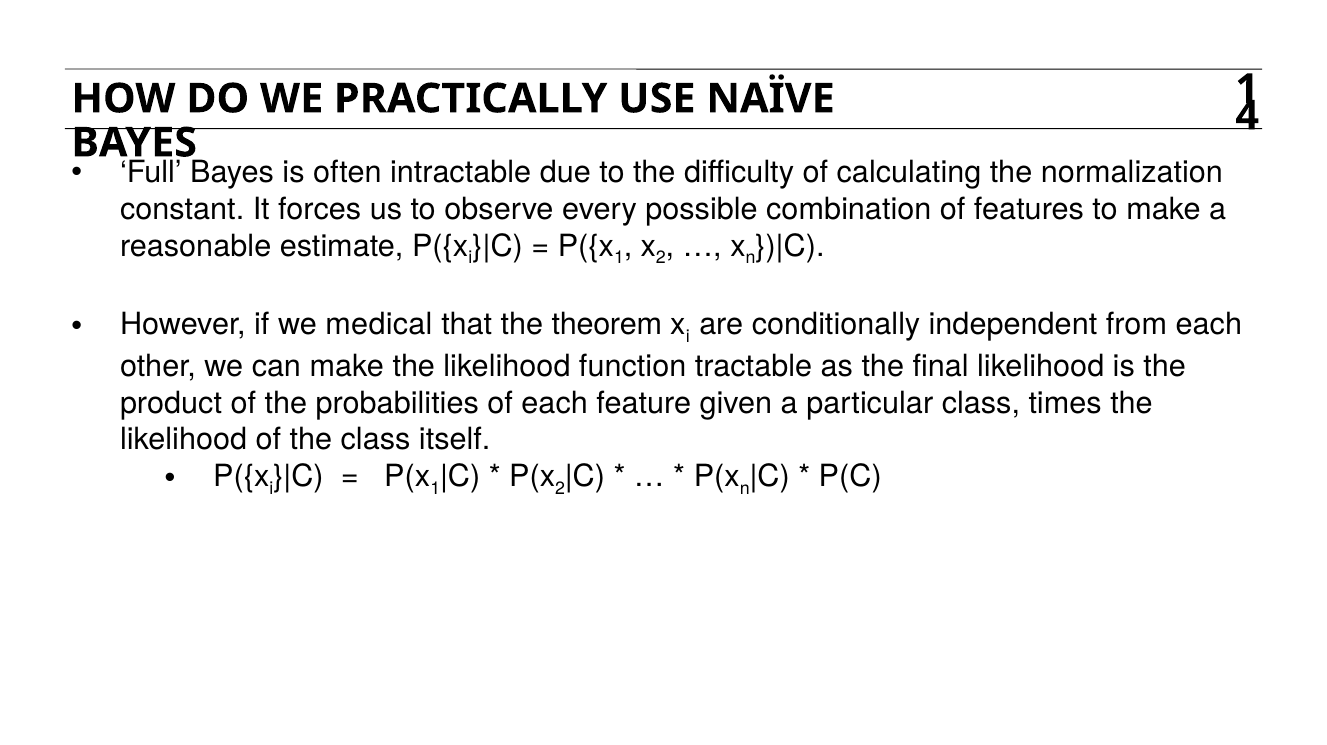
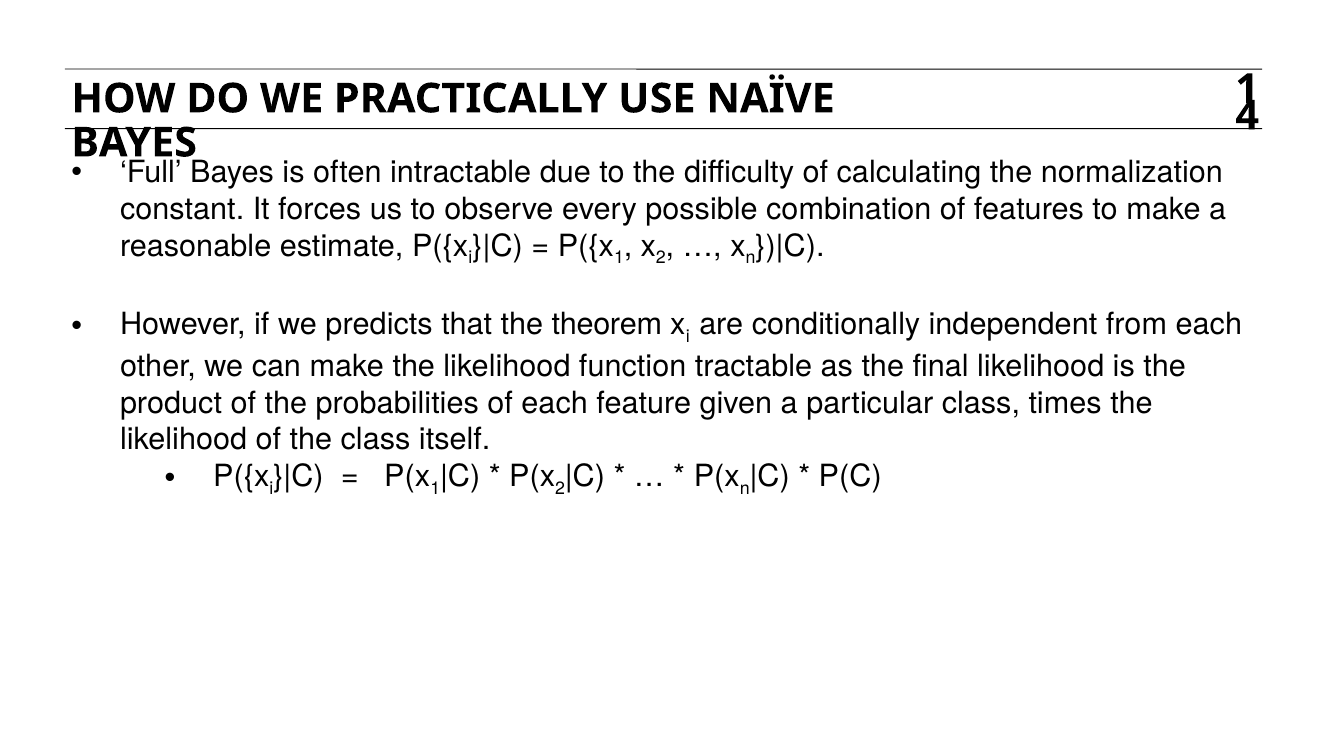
medical: medical -> predicts (379, 325)
